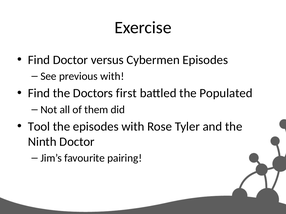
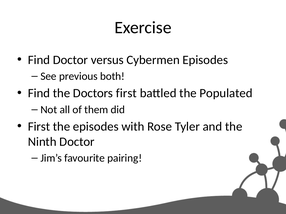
previous with: with -> both (112, 76)
Tool: Tool -> First (39, 127)
